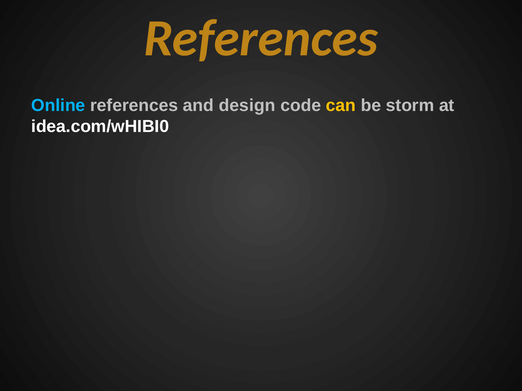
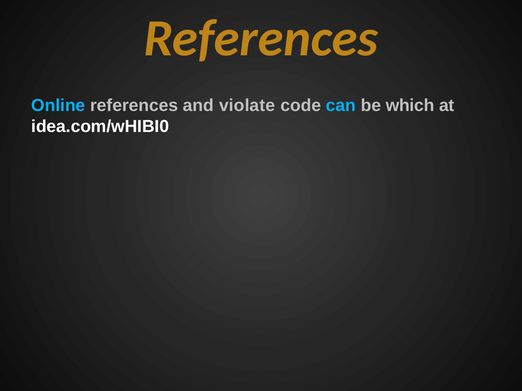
design: design -> violate (247, 106)
can colour: yellow -> light blue (341, 106)
storm: storm -> which (410, 106)
